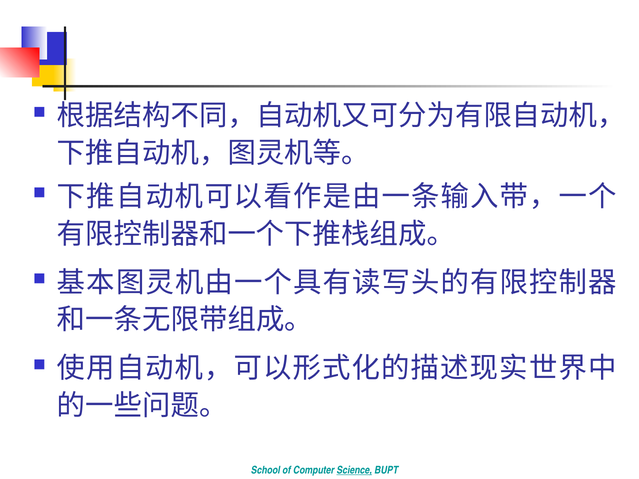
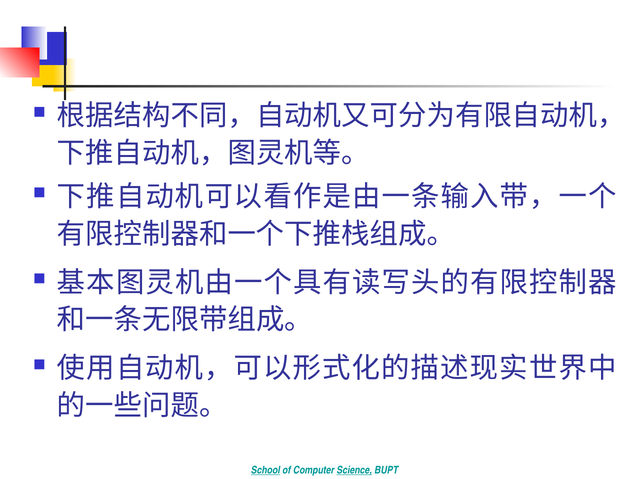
School underline: none -> present (266, 470)
